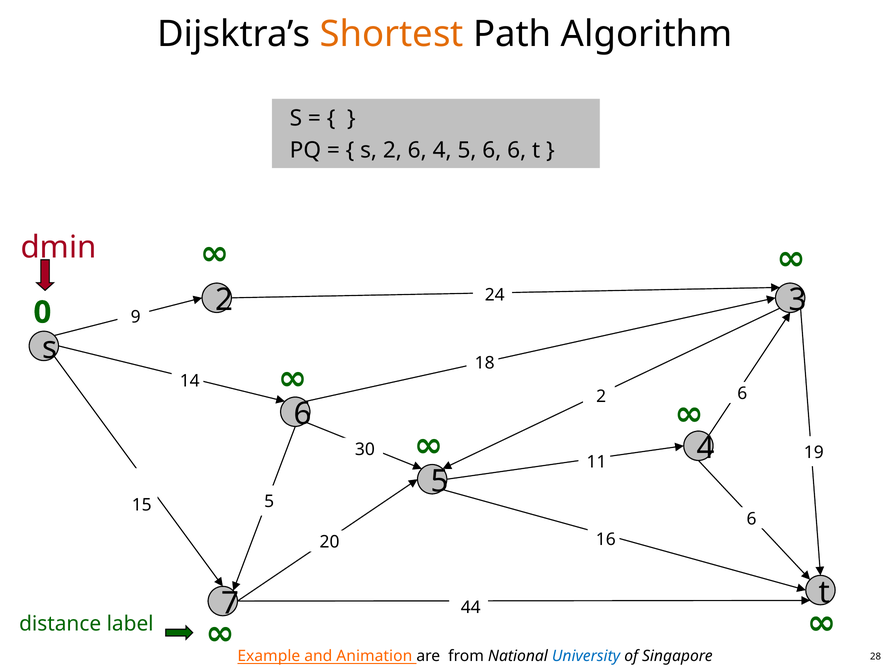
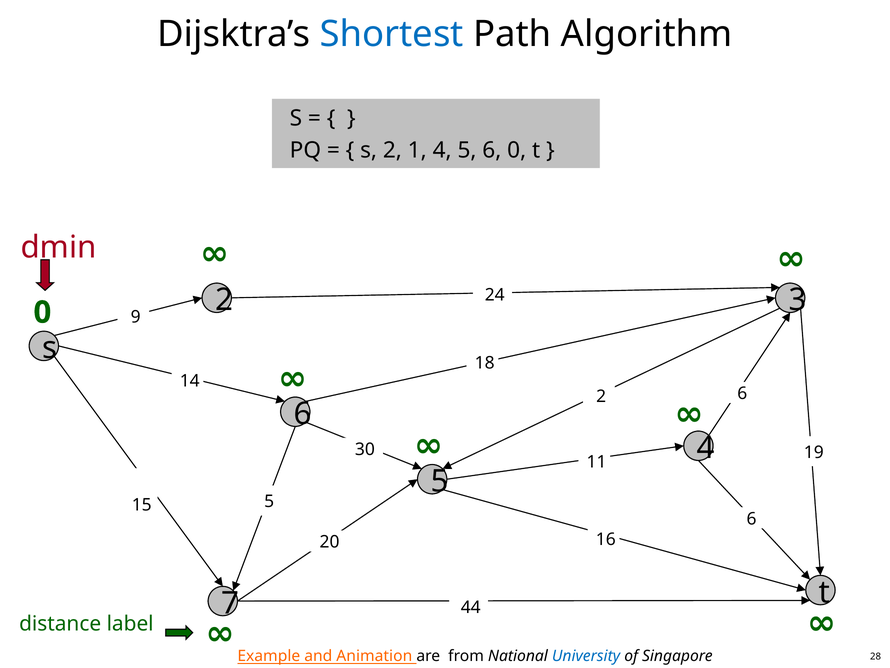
Shortest colour: orange -> blue (392, 34)
s 2 6: 6 -> 1 (417, 150)
6 6: 6 -> 0 (517, 150)
